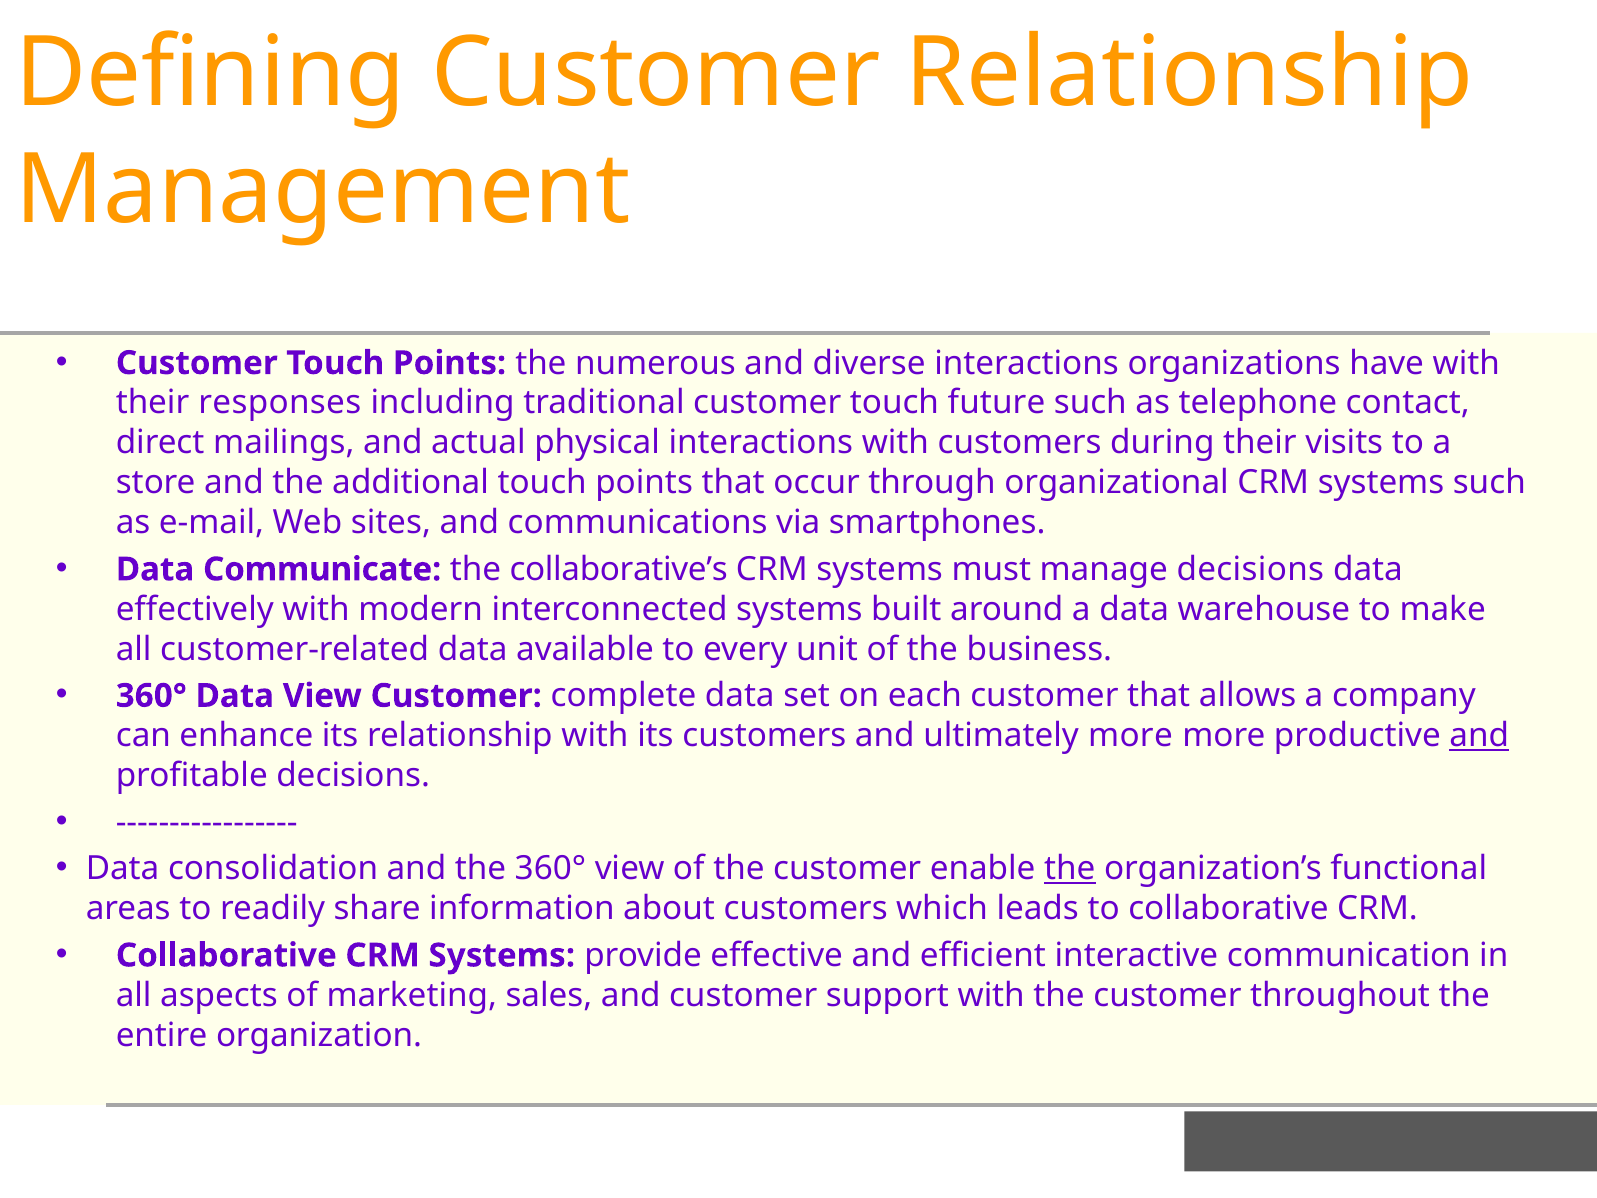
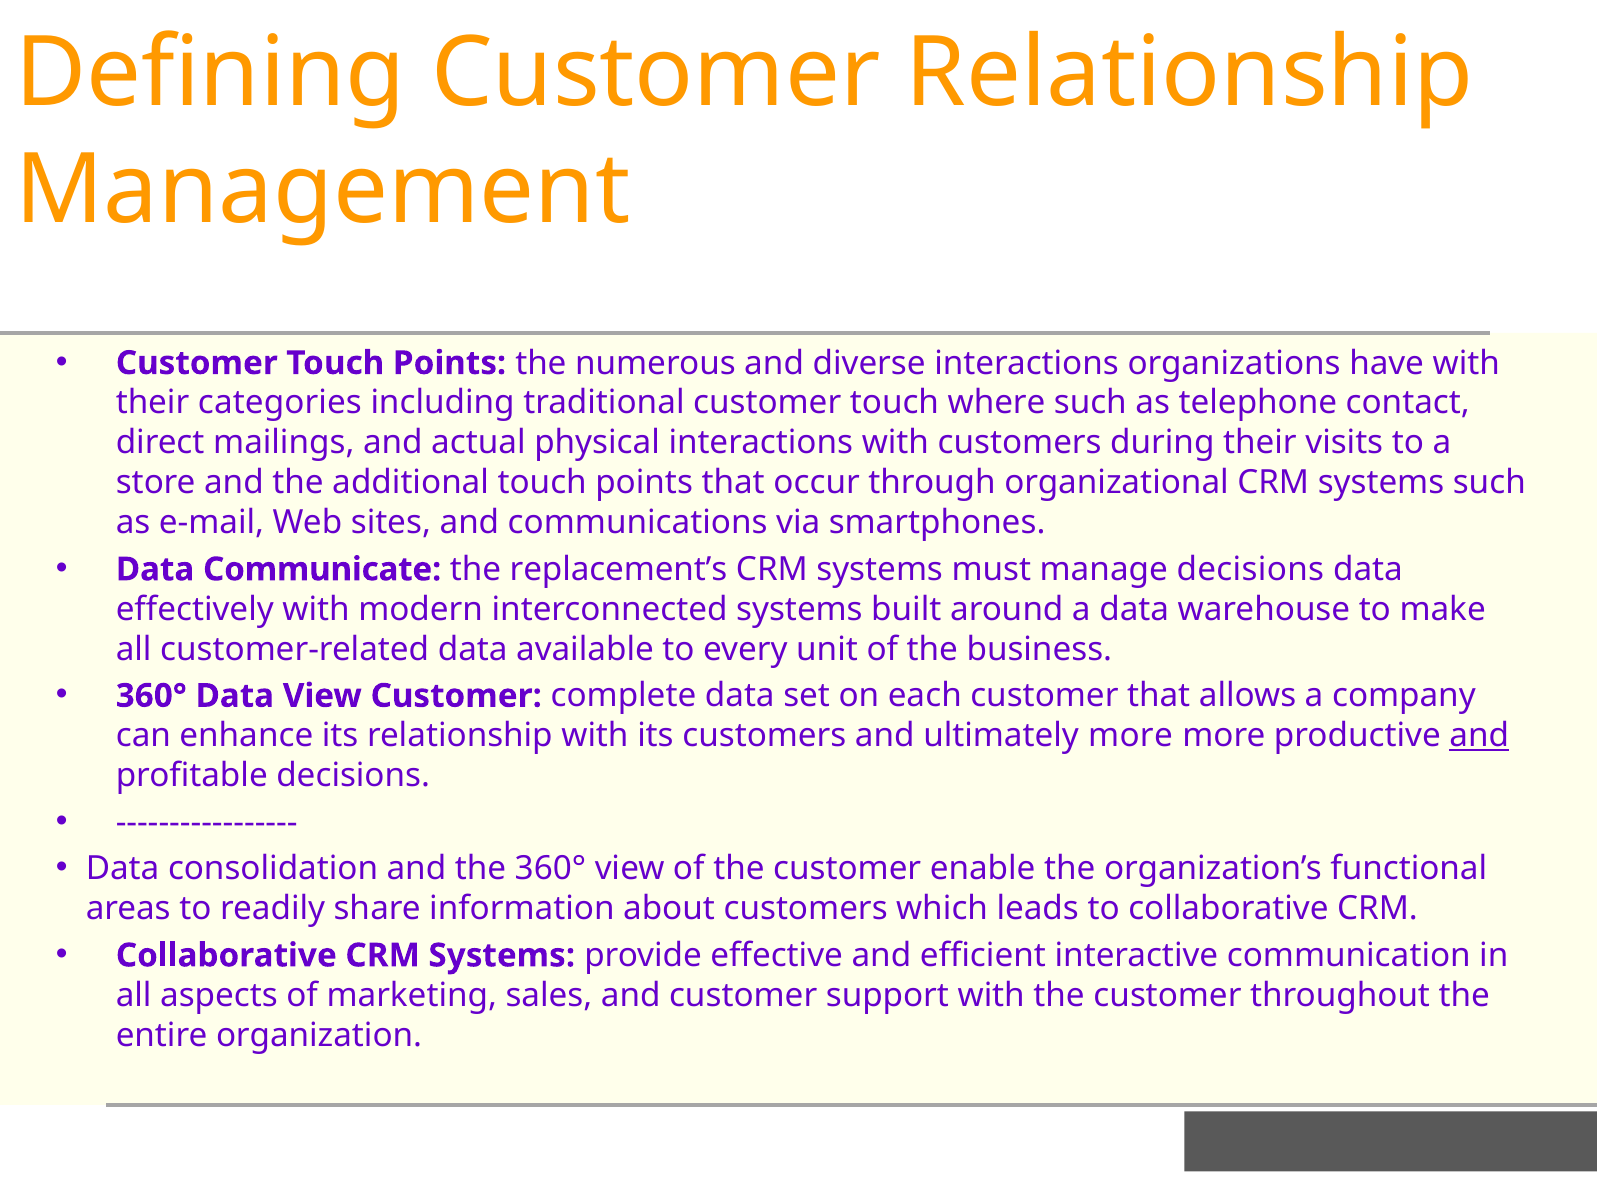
responses: responses -> categories (280, 403)
future: future -> where (997, 403)
collaborative’s: collaborative’s -> replacement’s (619, 569)
the underline: present -> none (1070, 869)
